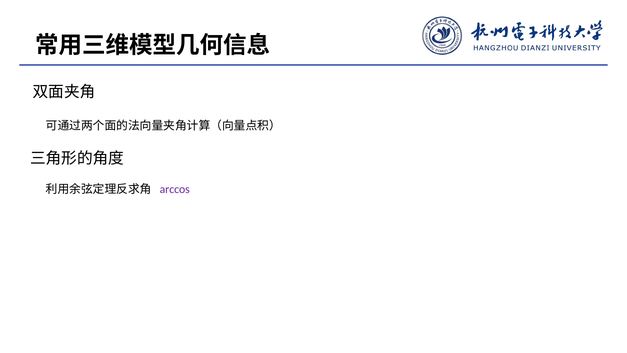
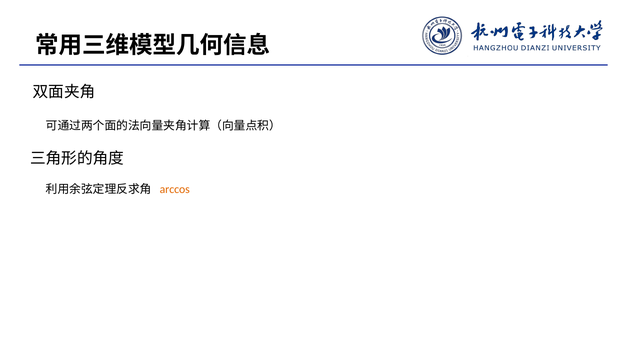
arccos colour: purple -> orange (175, 189)
